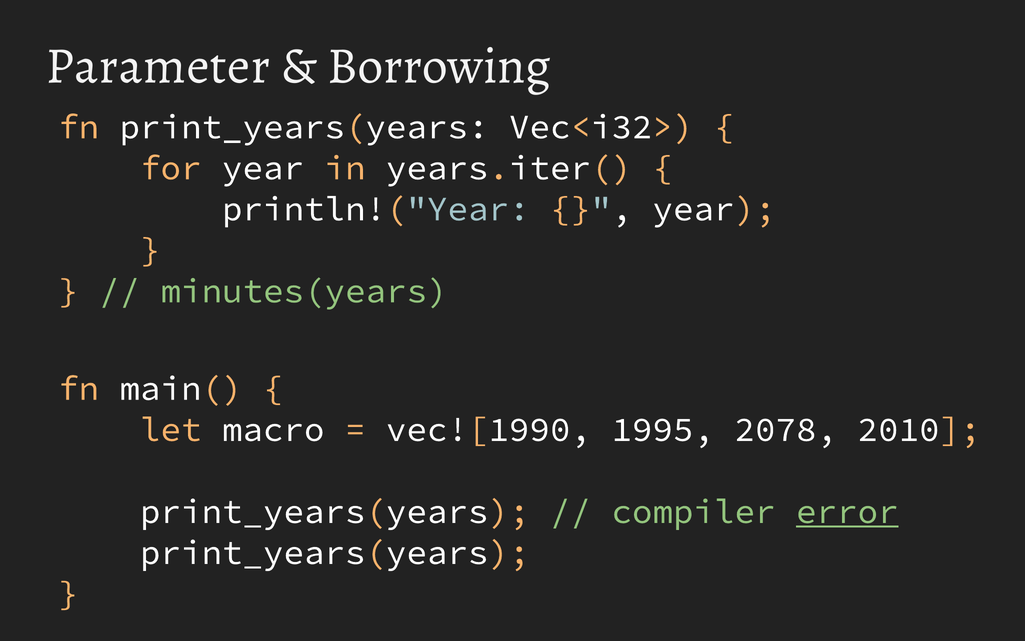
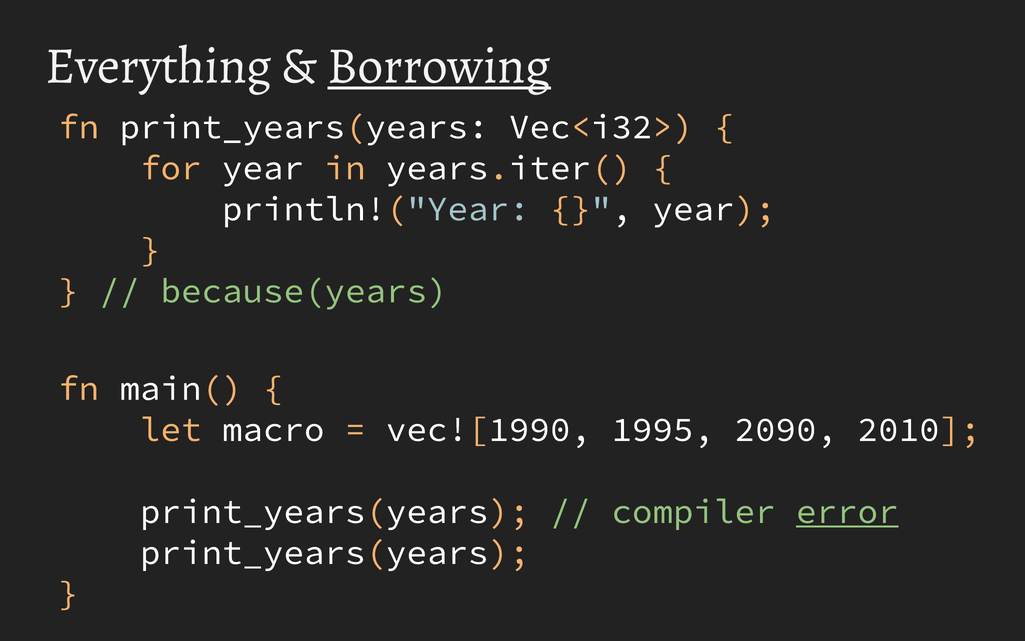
Parameter: Parameter -> Everything (159, 66)
Borrowing underline: none -> present (439, 66)
minutes(years: minutes(years -> because(years (304, 291)
2078: 2078 -> 2090 (786, 429)
